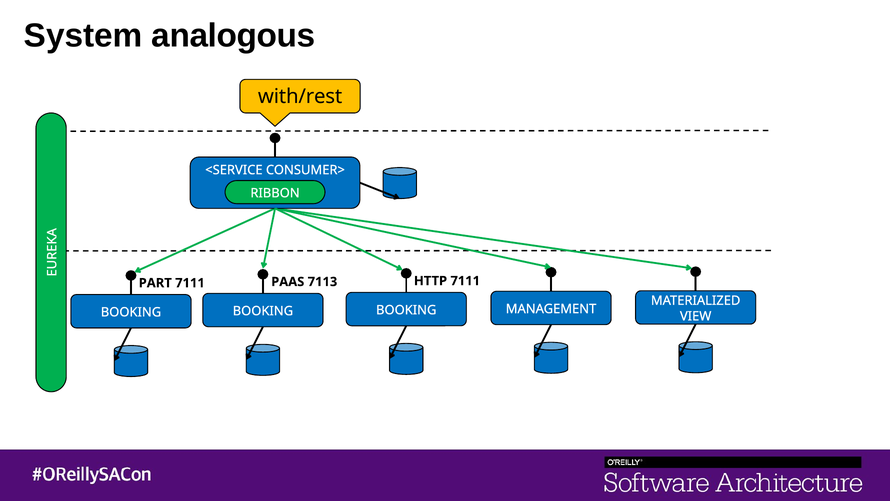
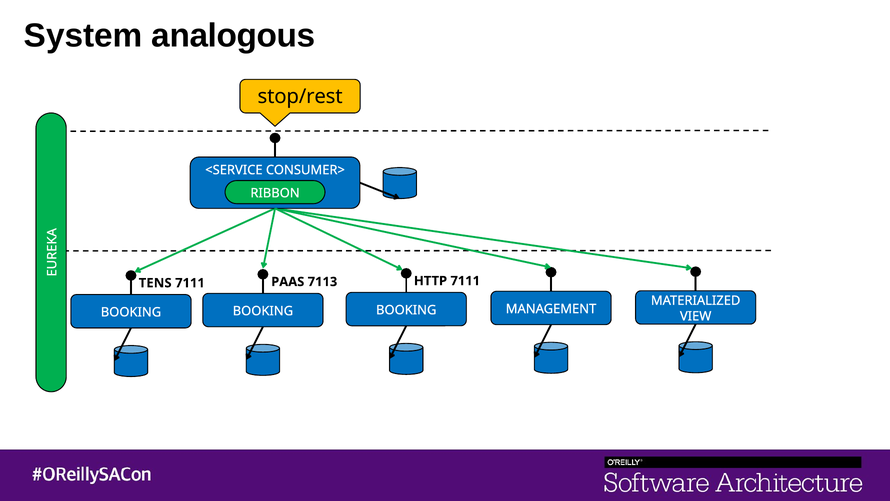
with/rest: with/rest -> stop/rest (300, 96)
PART: PART -> TENS (155, 283)
